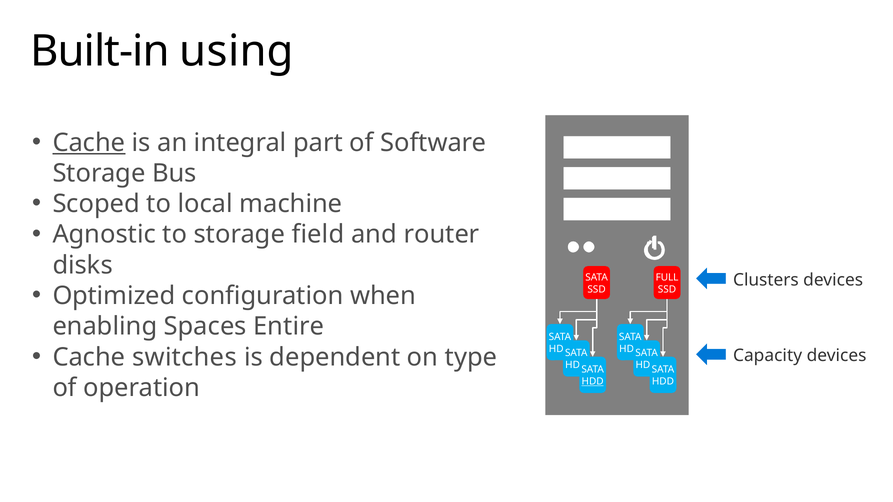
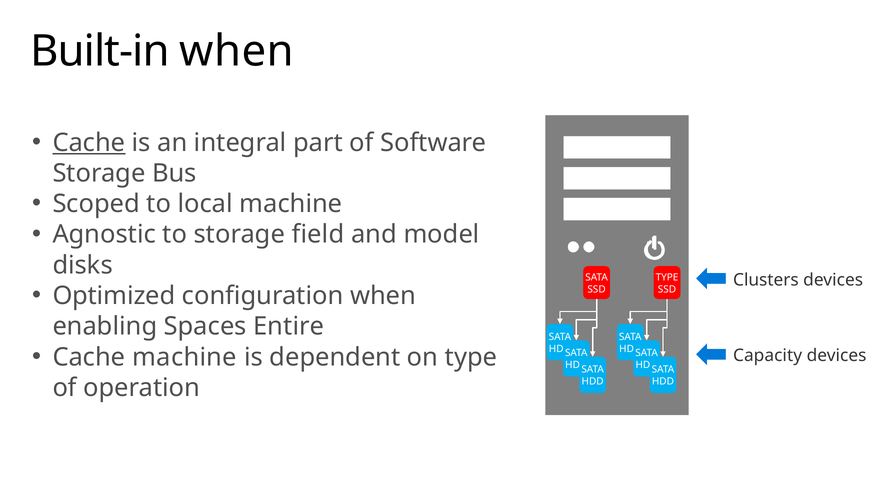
Built-in using: using -> when (237, 51)
router: router -> model (442, 235)
FULL: FULL -> TYPE (667, 277)
Cache switches: switches -> machine (185, 357)
HDD underline: present -> none (593, 382)
